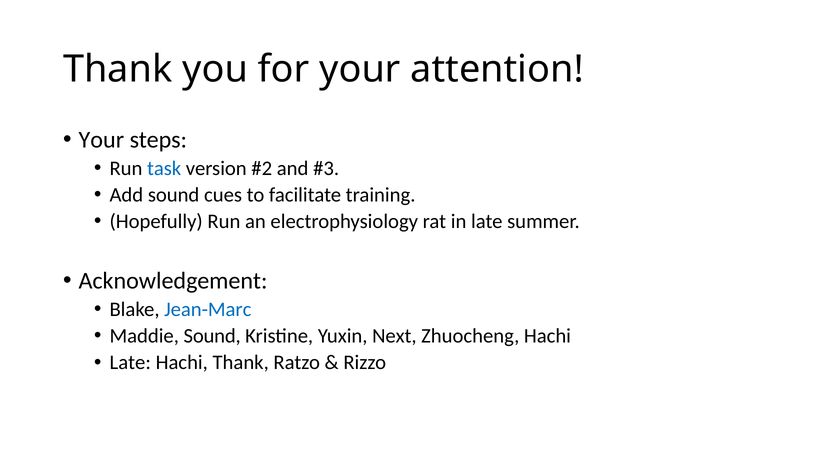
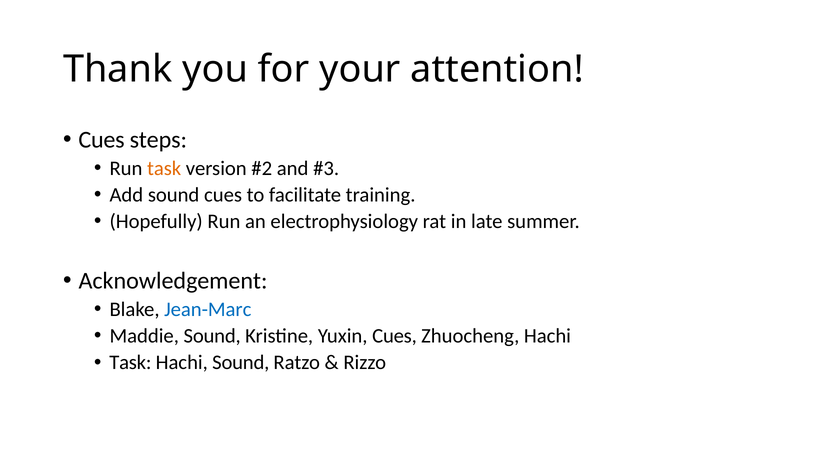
Your: Your -> Cues (102, 140)
task colour: blue -> orange (164, 168)
Yuxin Next: Next -> Cues (394, 336)
Late: Late -> Task (130, 363)
Hachi Thank: Thank -> Sound (241, 363)
